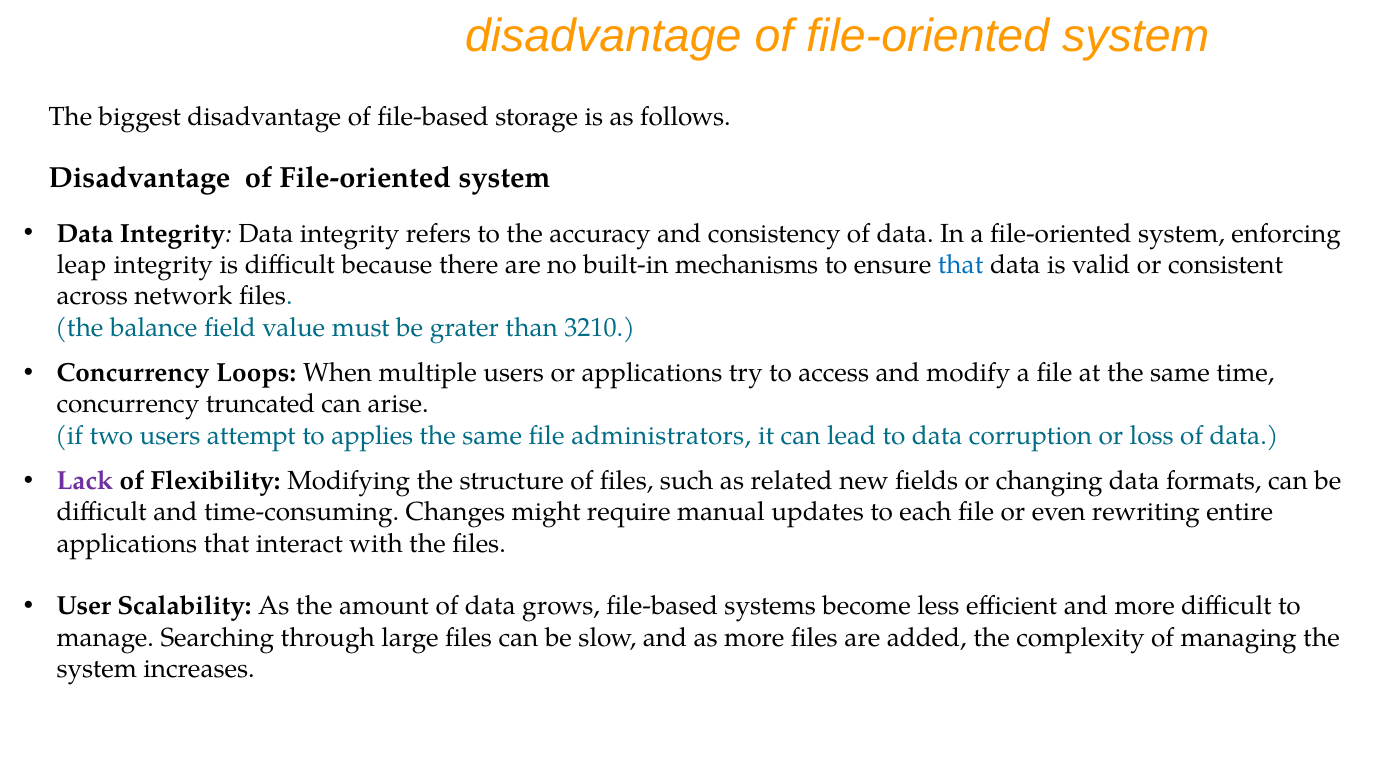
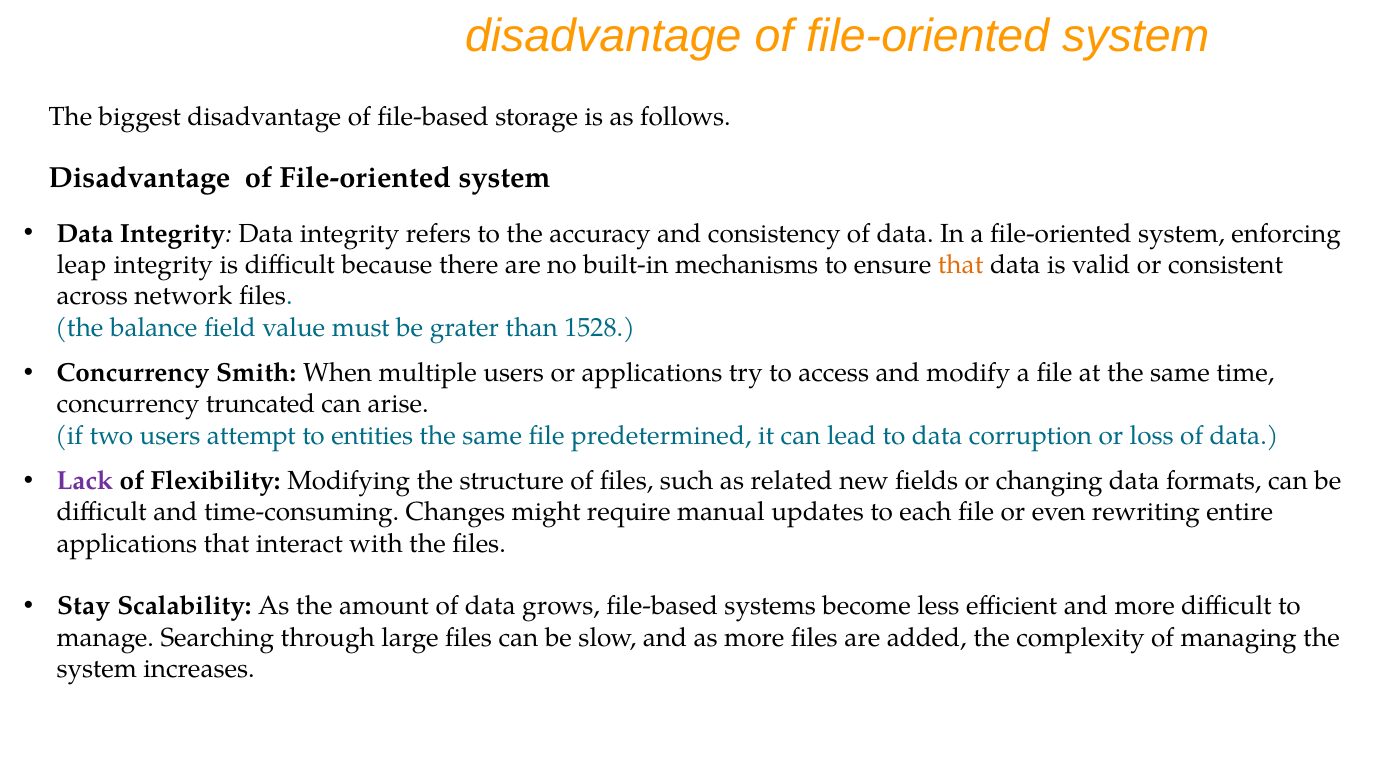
that colour: blue -> orange (961, 265)
3210: 3210 -> 1528 (600, 328)
Loops: Loops -> Smith (256, 373)
applies: applies -> entities (372, 436)
administrators: administrators -> predetermined (661, 436)
User: User -> Stay (84, 606)
